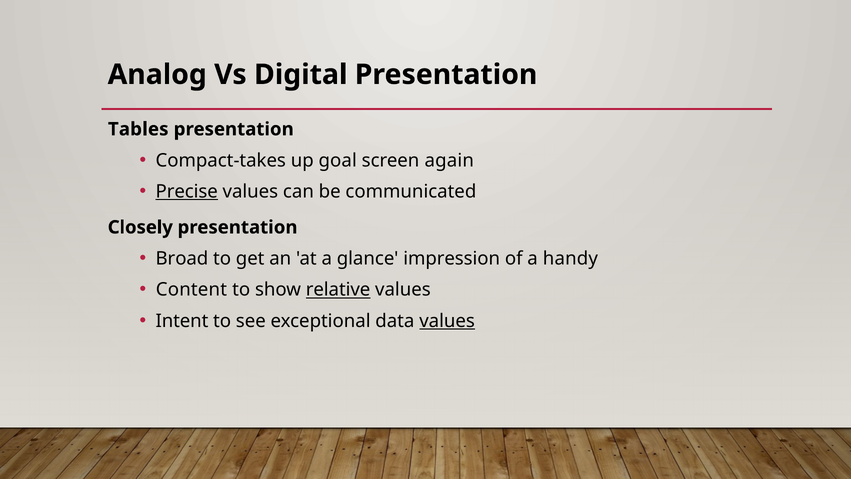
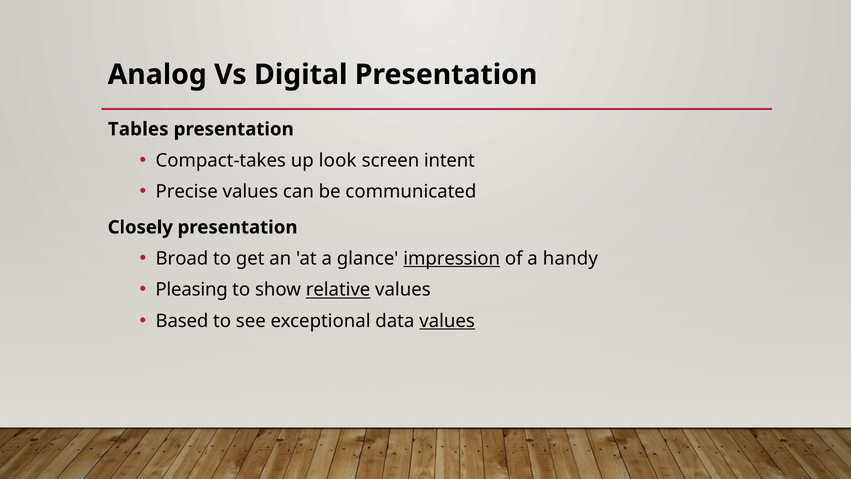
goal: goal -> look (338, 160)
again: again -> intent (449, 160)
Precise underline: present -> none (187, 192)
impression underline: none -> present (452, 258)
Content: Content -> Pleasing (192, 290)
Intent: Intent -> Based (182, 321)
